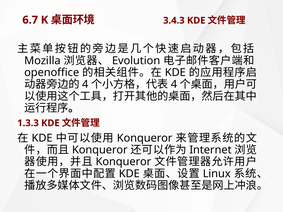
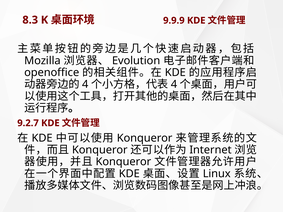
6.7: 6.7 -> 8.3 (30, 20)
3.4.3: 3.4.3 -> 9.9.9 (174, 20)
1.3.3: 1.3.3 -> 9.2.7 (28, 123)
